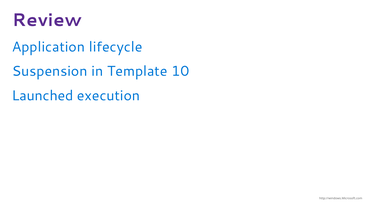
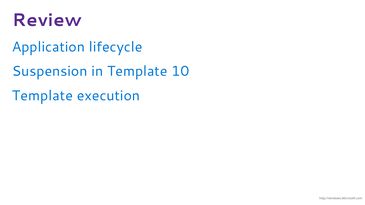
Launched: Launched -> Template (42, 96)
